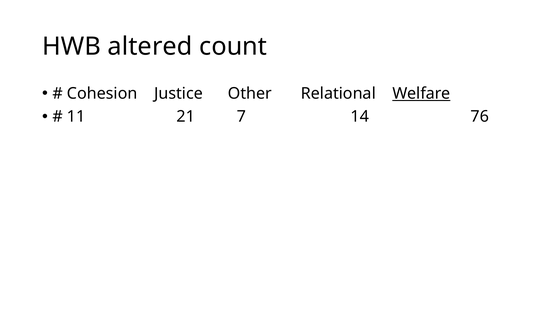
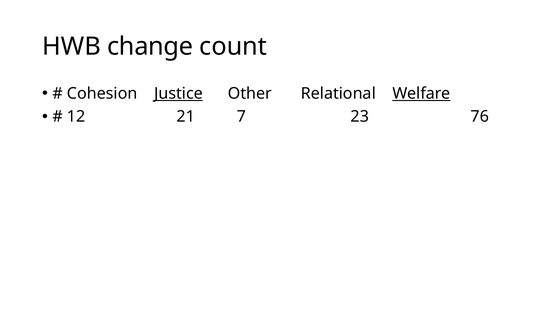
altered: altered -> change (150, 46)
Justice underline: none -> present (178, 93)
11: 11 -> 12 (76, 116)
14: 14 -> 23 (360, 116)
